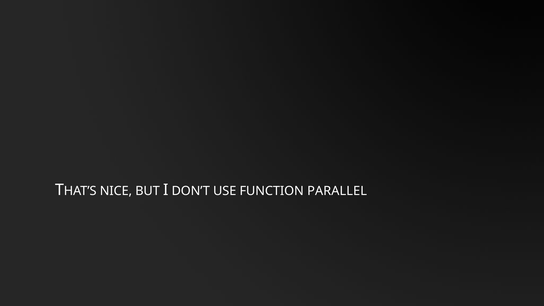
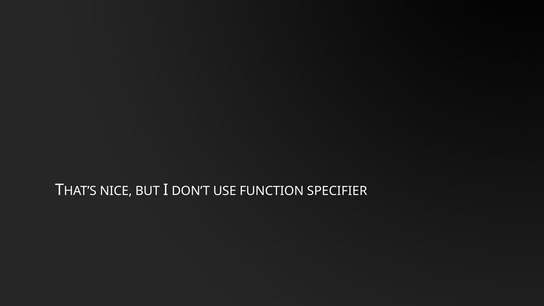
PARALLEL: PARALLEL -> SPECIFIER (337, 191)
